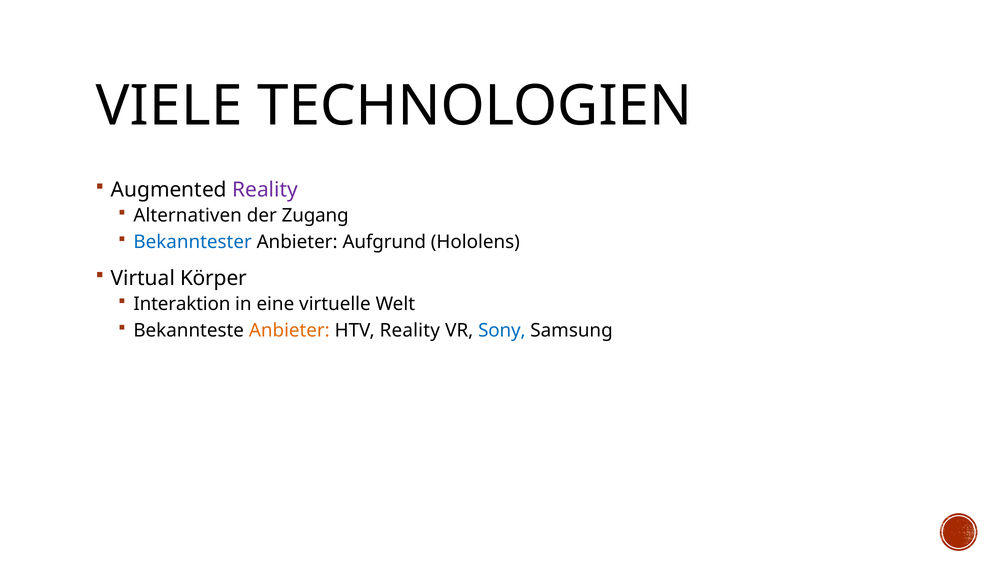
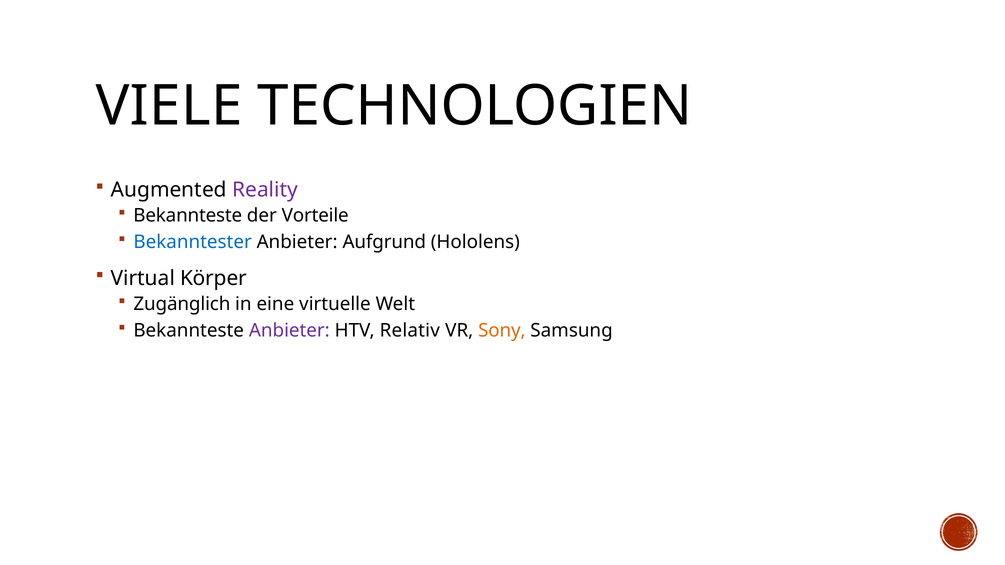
Alternativen: Alternativen -> Bekannteste (188, 216)
Zugang: Zugang -> Vorteile (315, 216)
Interaktion: Interaktion -> Zugänglich (182, 304)
Anbieter colour: orange -> purple (289, 331)
HTV Reality: Reality -> Relativ (410, 331)
Sony colour: blue -> orange (502, 331)
